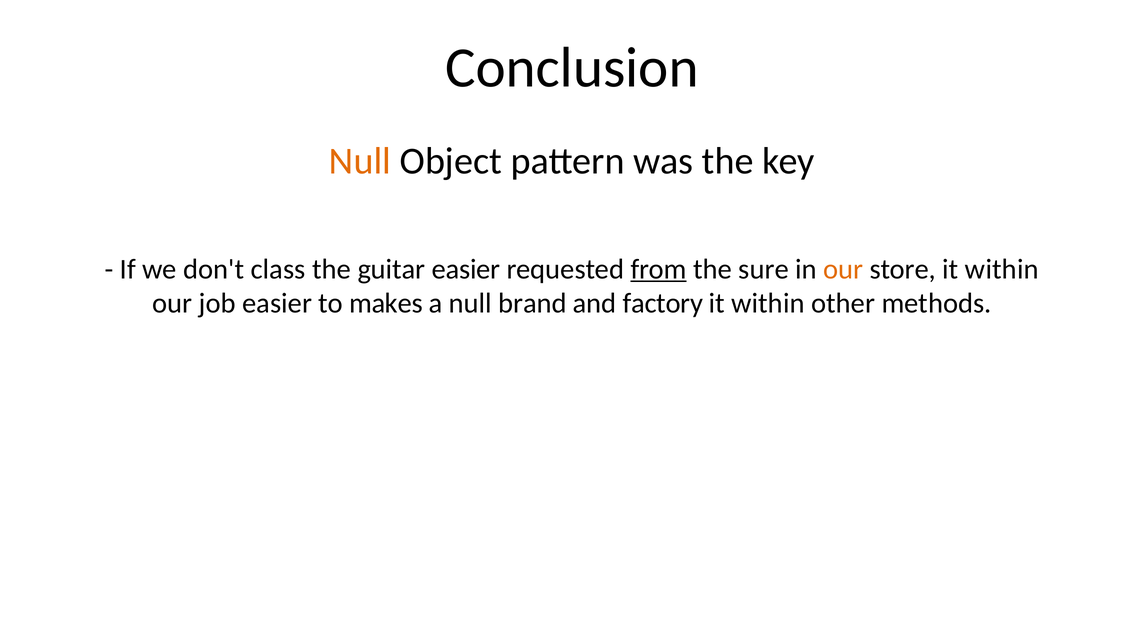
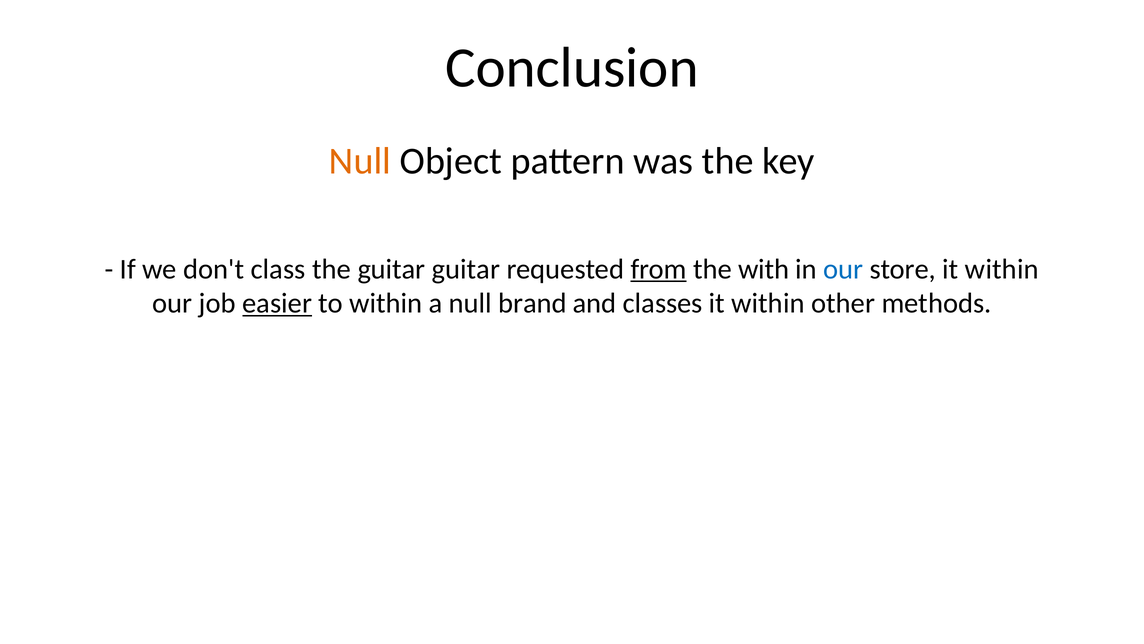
guitar easier: easier -> guitar (466, 269)
sure: sure -> with (764, 269)
our colour: orange -> blue (843, 269)
easier underline: none -> present (277, 303)
to makes: makes -> within (386, 303)
factory: factory -> classes (663, 303)
